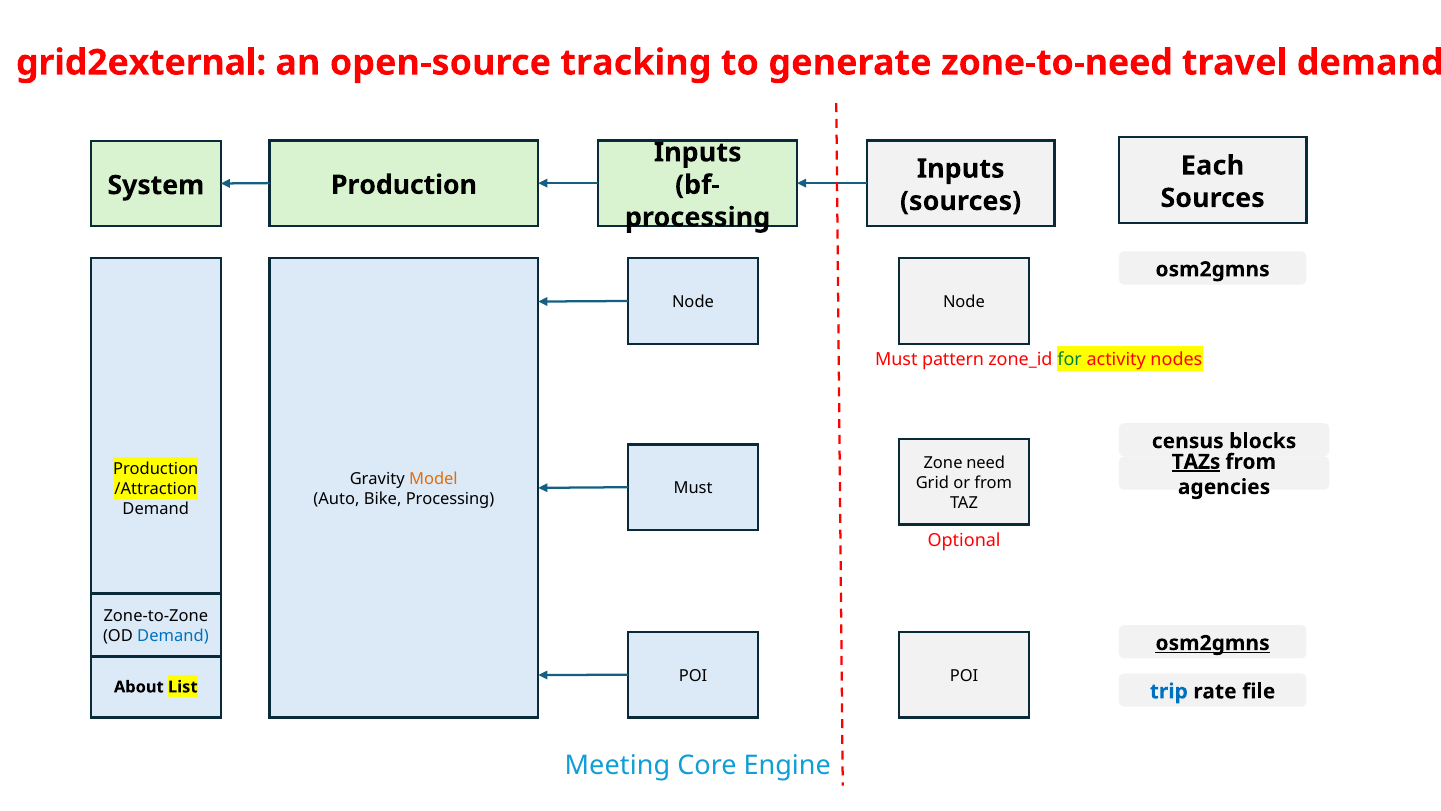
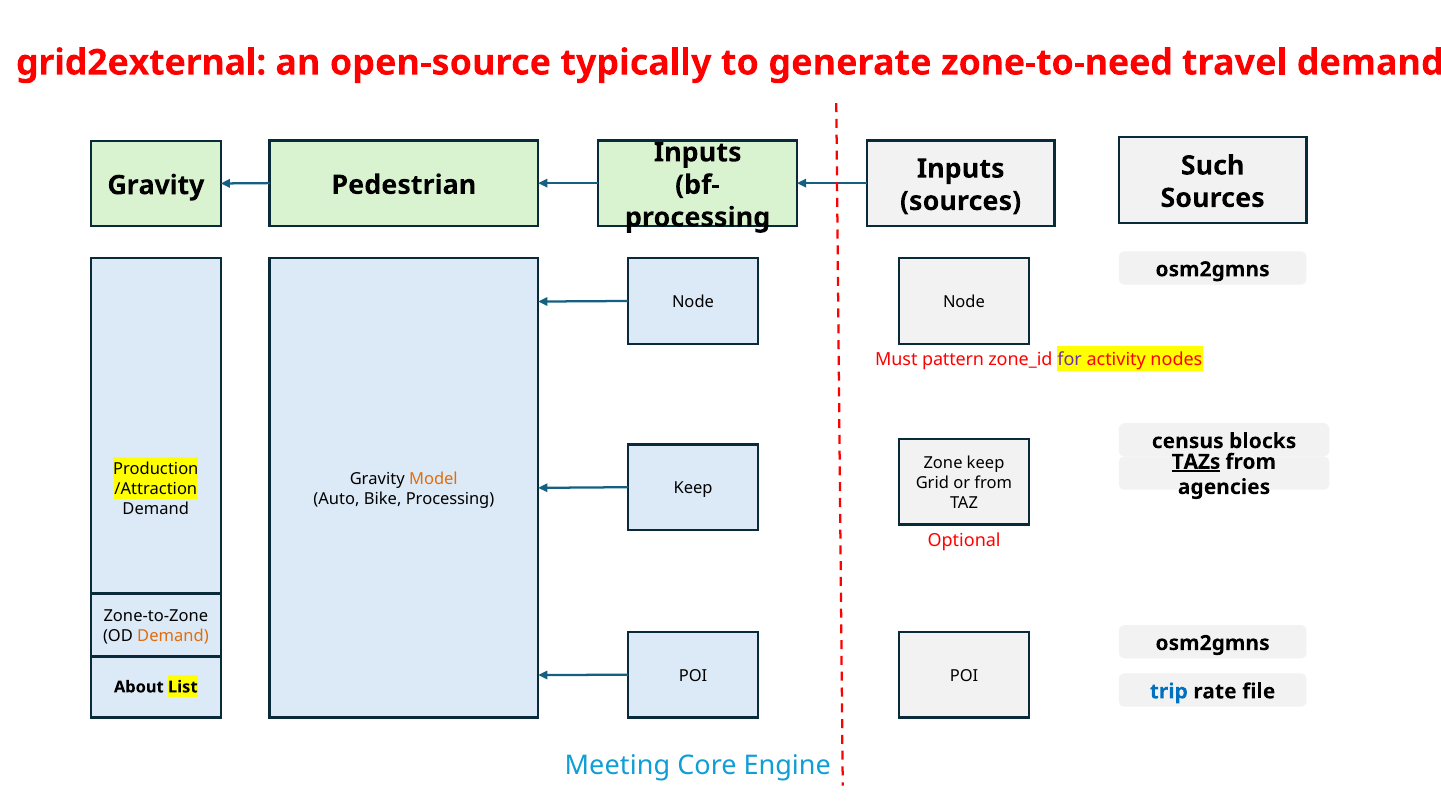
tracking: tracking -> typically (636, 63)
Each: Each -> Such (1213, 166)
Production: Production -> Pedestrian (404, 185)
System: System -> Gravity (156, 185)
for colour: green -> purple (1070, 359)
Zone need: need -> keep (986, 463)
Must: Must -> Keep (693, 488)
Demand colour: blue -> orange (173, 636)
osm2gmns underline: present -> none (1213, 643)
